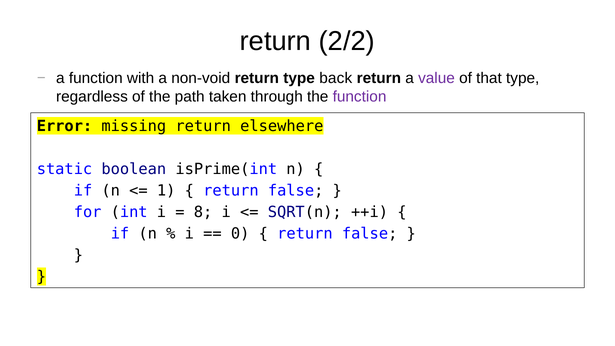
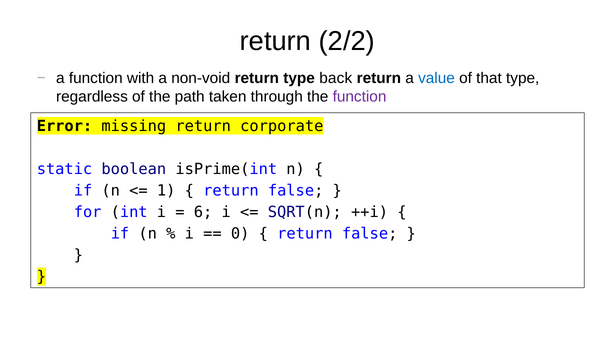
value colour: purple -> blue (436, 78)
elsewhere: elsewhere -> corporate (282, 126)
8: 8 -> 6 (203, 212)
